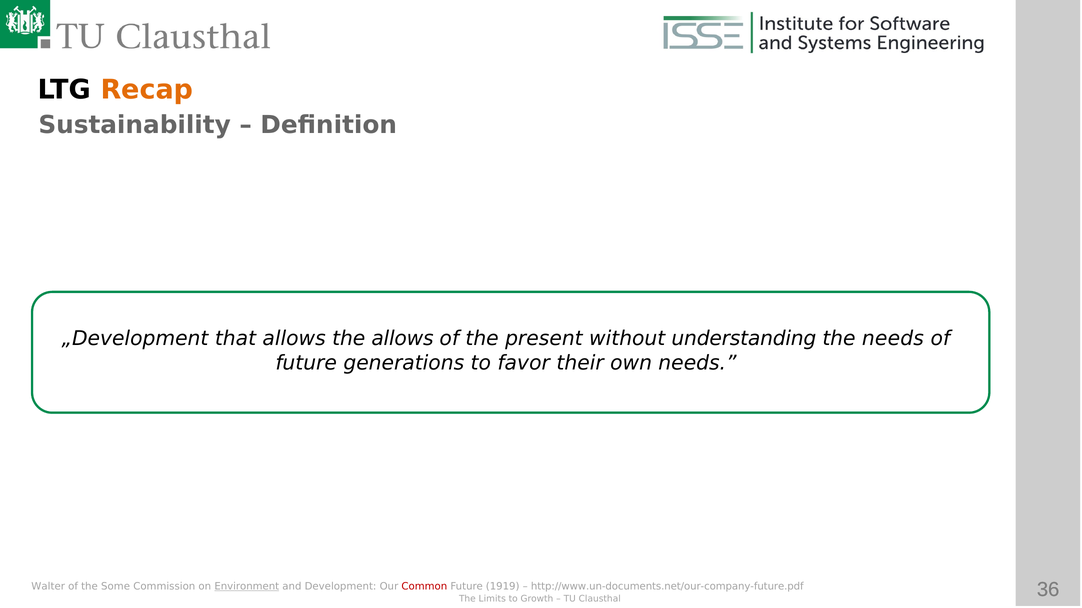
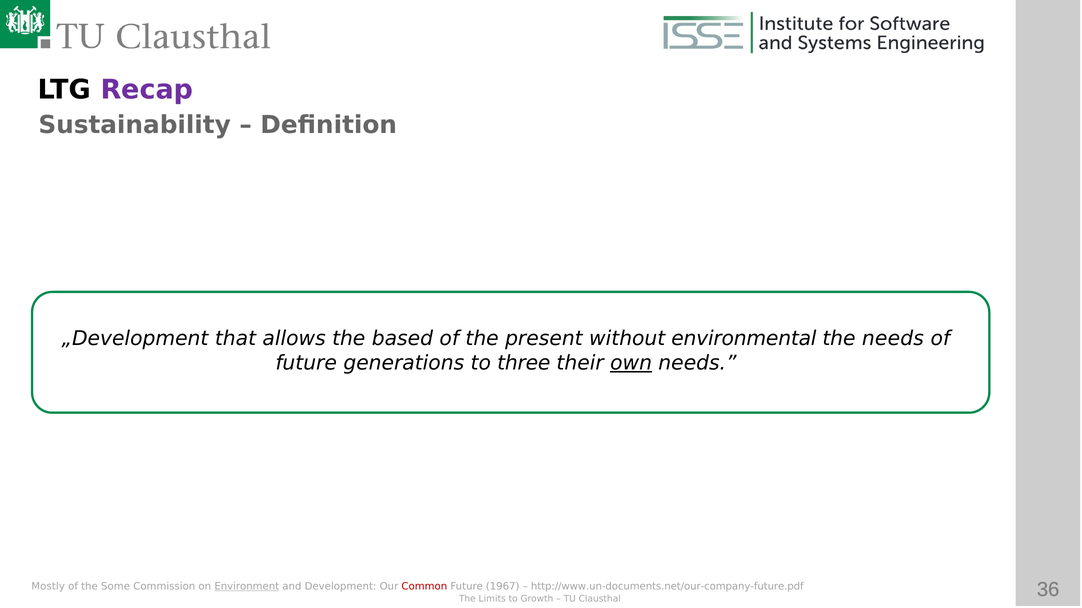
Recap colour: orange -> purple (147, 90)
the allows: allows -> based (402, 339)
understanding: understanding -> environmental (744, 339)
favor: favor -> three (524, 363)
own underline: none -> present (631, 363)
Walter: Walter -> Mostly (48, 587)
1919: 1919 -> 1967 (503, 587)
